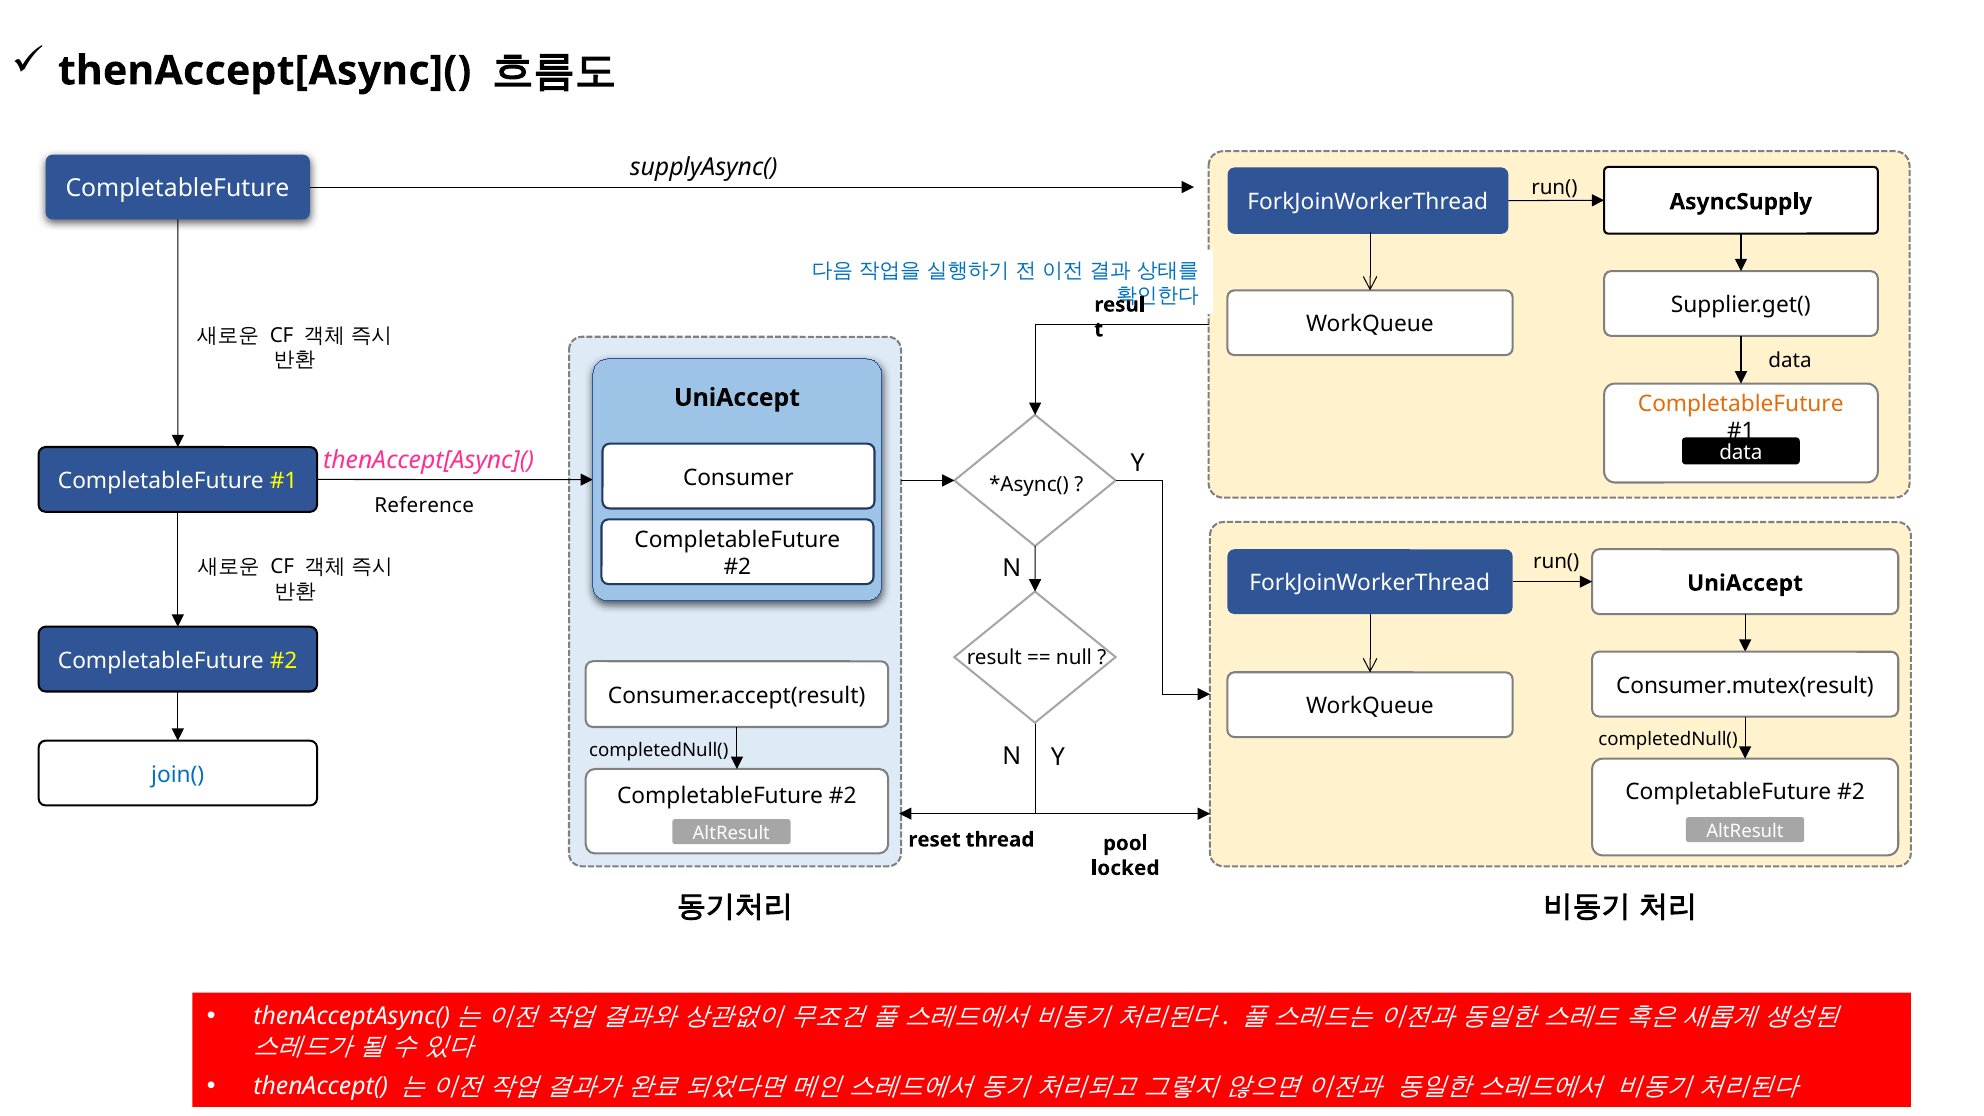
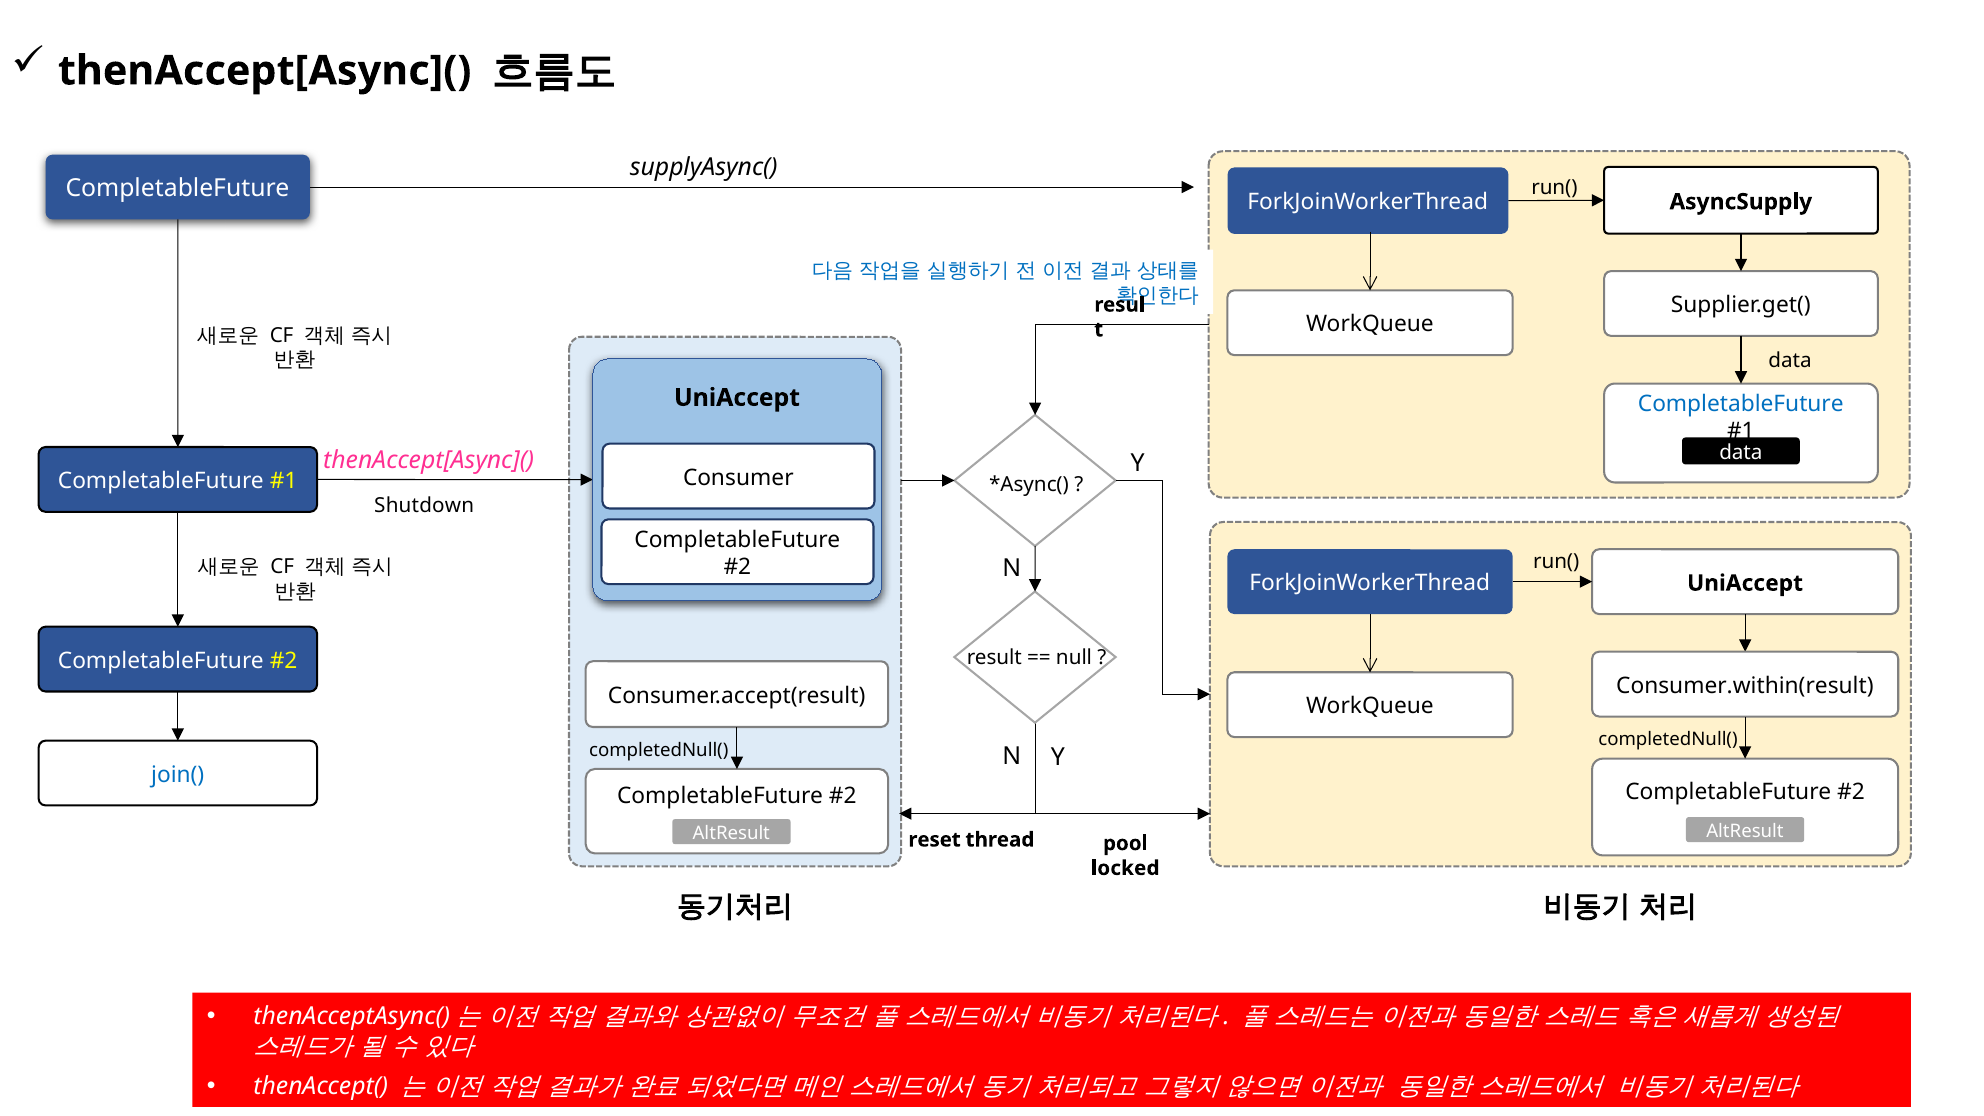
CompletableFuture colour: orange -> blue (1741, 404)
Reference: Reference -> Shutdown (424, 506)
Consumer.mutex(result: Consumer.mutex(result -> Consumer.within(result (1745, 686)
